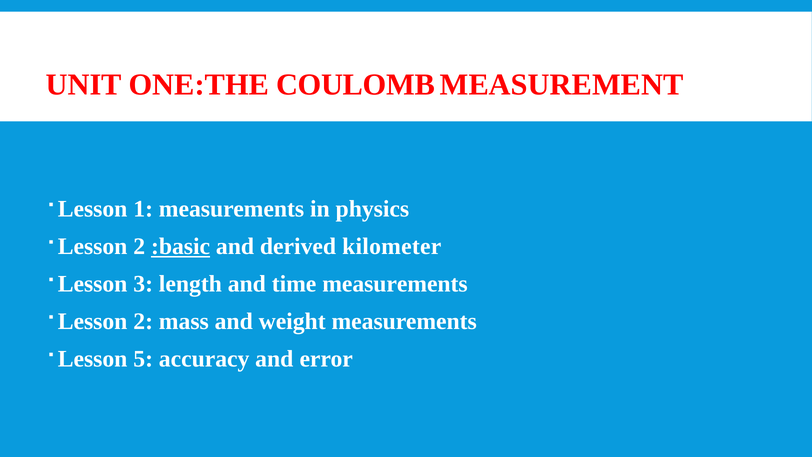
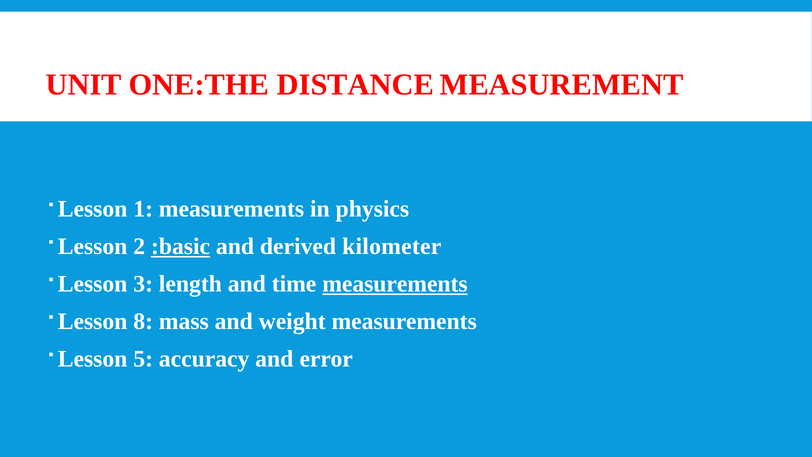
COULOMB: COULOMB -> DISTANCE (355, 84)
measurements underline: none -> present (395, 284)
2: 2 -> 8 (143, 321)
